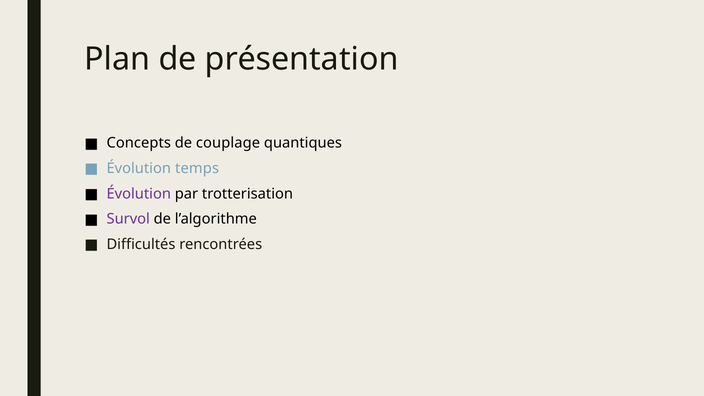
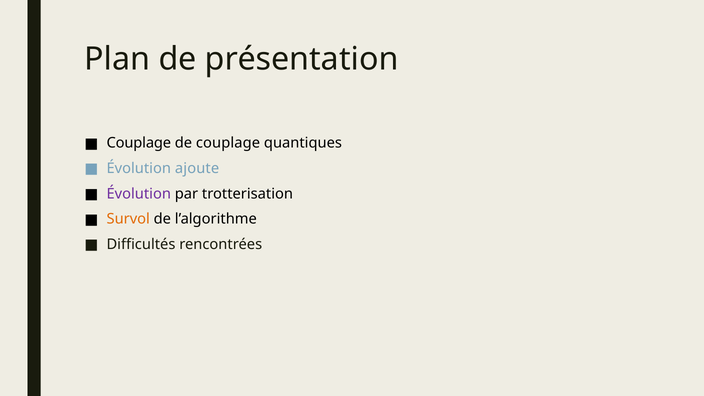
Concepts: Concepts -> Couplage (139, 143)
temps: temps -> ajoute (197, 168)
Survol colour: purple -> orange (128, 219)
